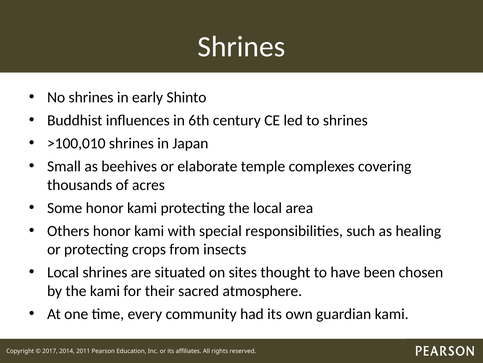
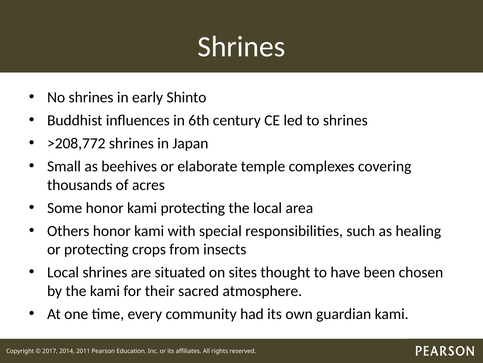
>100,010: >100,010 -> >208,772 (76, 143)
